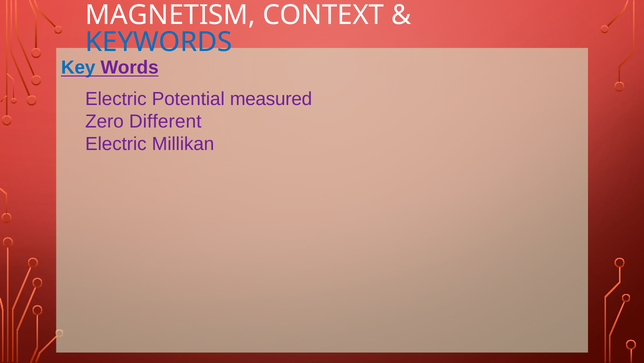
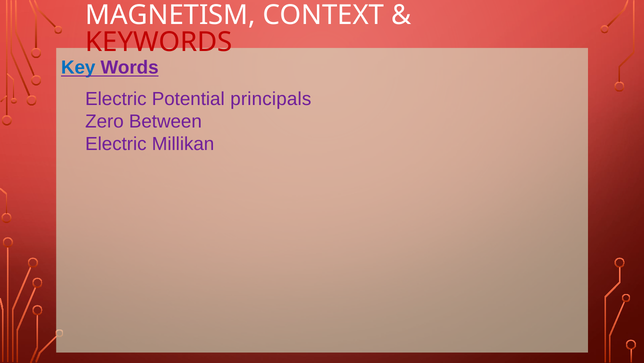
KEYWORDS colour: blue -> red (159, 42)
measured: measured -> principals (271, 99)
Different: Different -> Between (165, 121)
